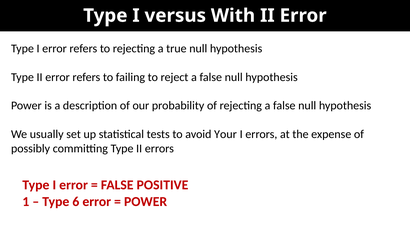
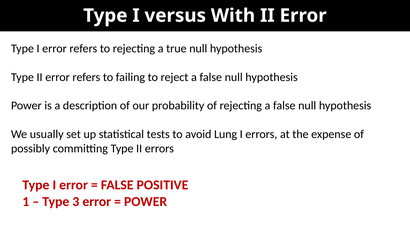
Your: Your -> Lung (226, 135)
6: 6 -> 3 (76, 202)
